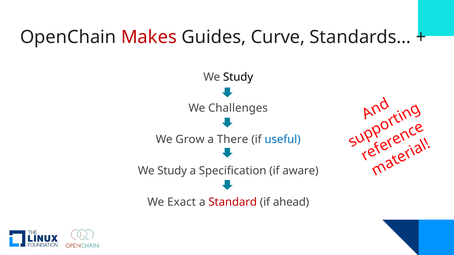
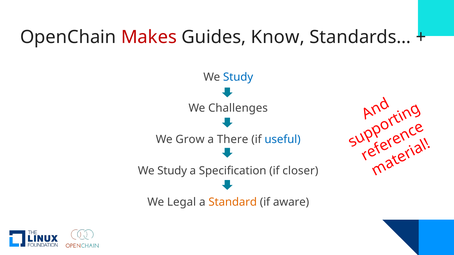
Curve: Curve -> Know (278, 37)
Study colour: black -> blue (238, 77)
aware: aware -> closer (300, 171)
Exact: Exact -> Legal (182, 202)
Standard colour: red -> orange (233, 202)
ahead: ahead -> aware (291, 202)
